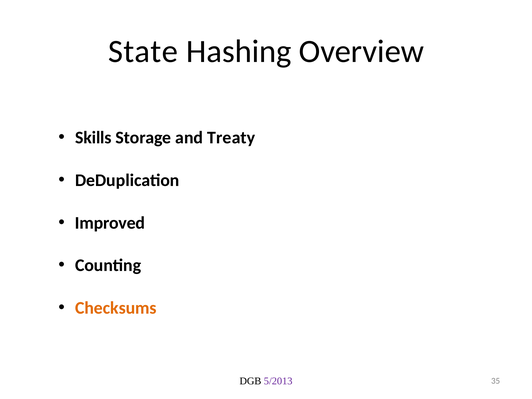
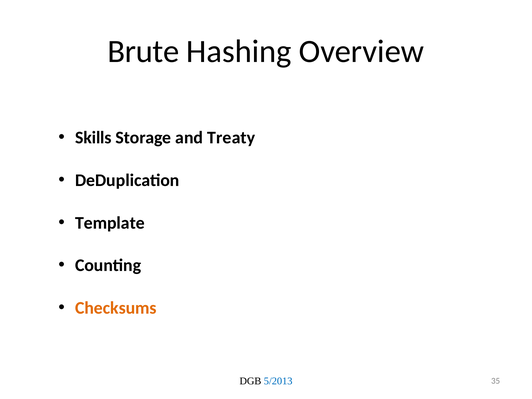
State: State -> Brute (143, 51)
Improved: Improved -> Template (110, 223)
5/2013 colour: purple -> blue (278, 381)
